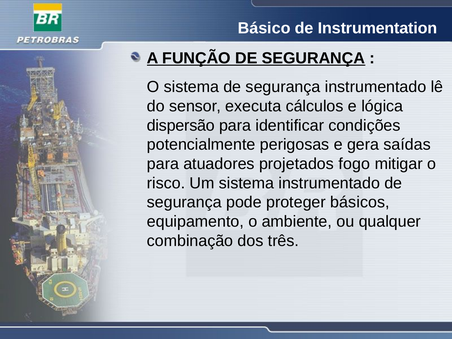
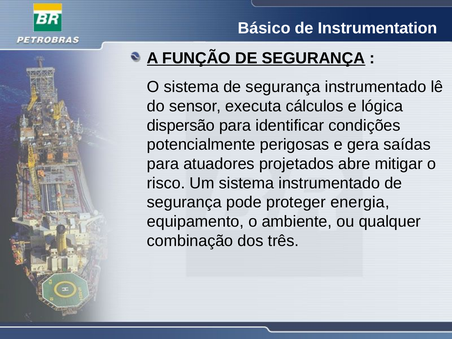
fogo: fogo -> abre (354, 164)
básicos: básicos -> energia (360, 202)
